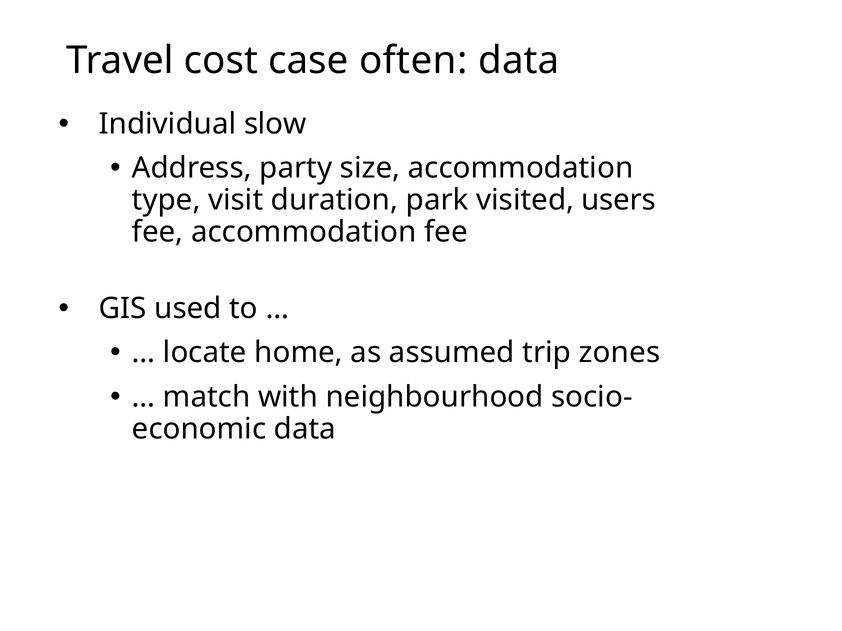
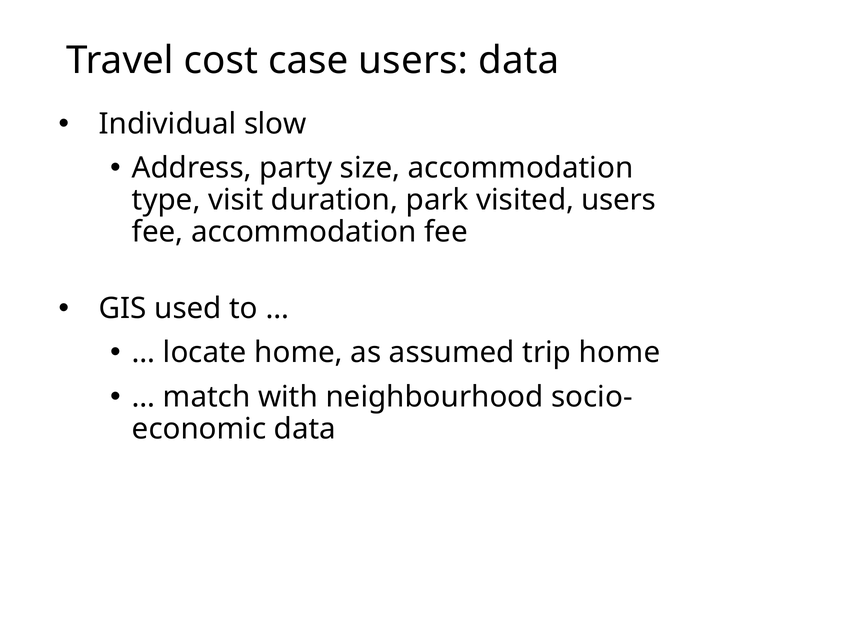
case often: often -> users (413, 61)
trip zones: zones -> home (620, 353)
